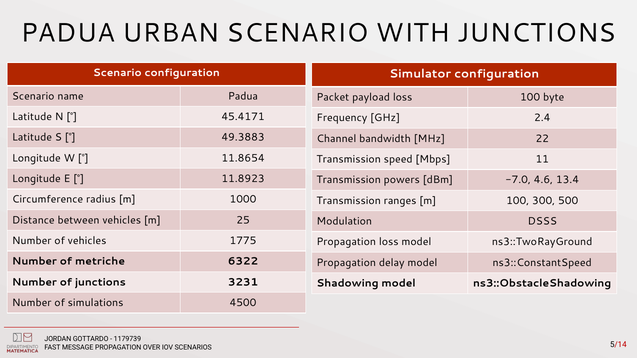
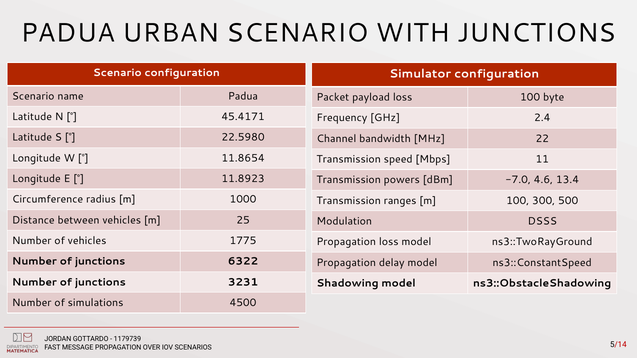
49.3883: 49.3883 -> 22.5980 (243, 138)
metriche: metriche -> junctions (100, 262)
